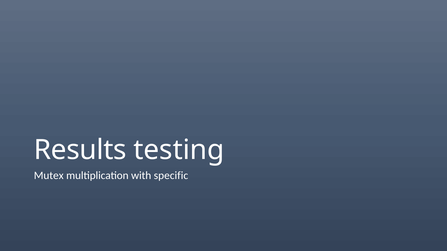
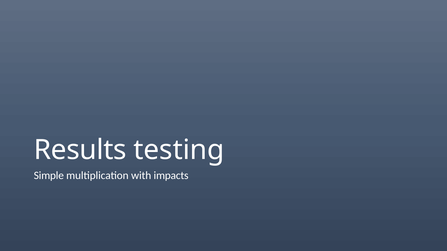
Mutex: Mutex -> Simple (49, 176)
specific: specific -> impacts (171, 176)
